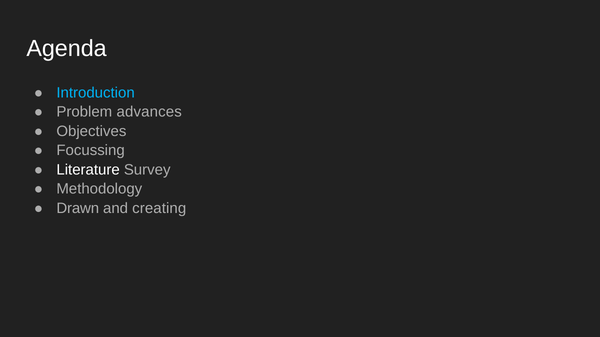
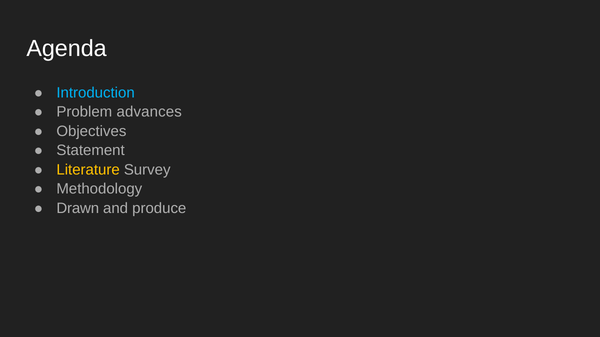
Focussing: Focussing -> Statement (91, 151)
Literature colour: white -> yellow (88, 170)
creating: creating -> produce (159, 209)
